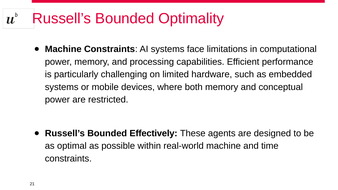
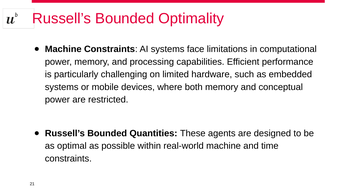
Effectively: Effectively -> Quantities (153, 133)
